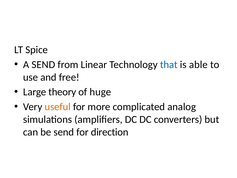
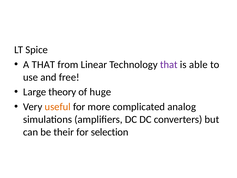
A SEND: SEND -> THAT (43, 64)
that colour: blue -> purple (169, 64)
be send: send -> their (64, 132)
direction: direction -> selection (110, 132)
